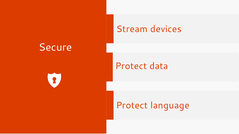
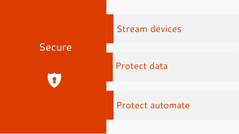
language: language -> automate (170, 106)
